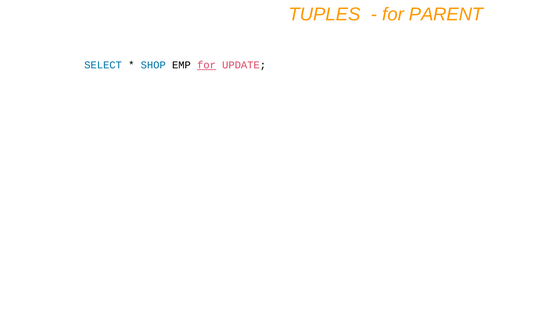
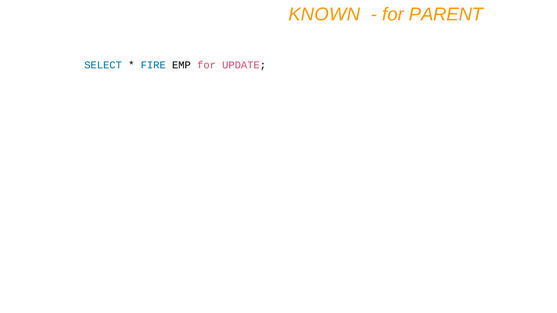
TUPLES: TUPLES -> KNOWN (324, 14)
SHOP: SHOP -> FIRE (153, 65)
for underline: present -> none (206, 65)
